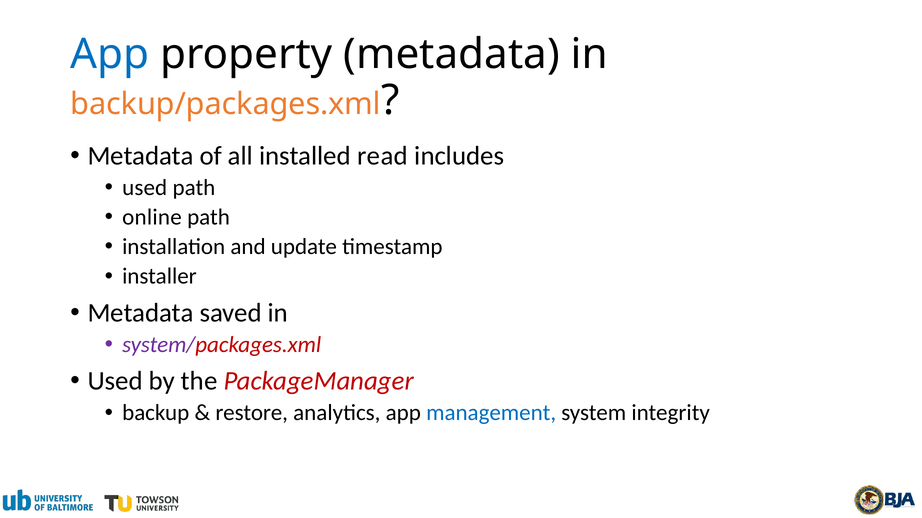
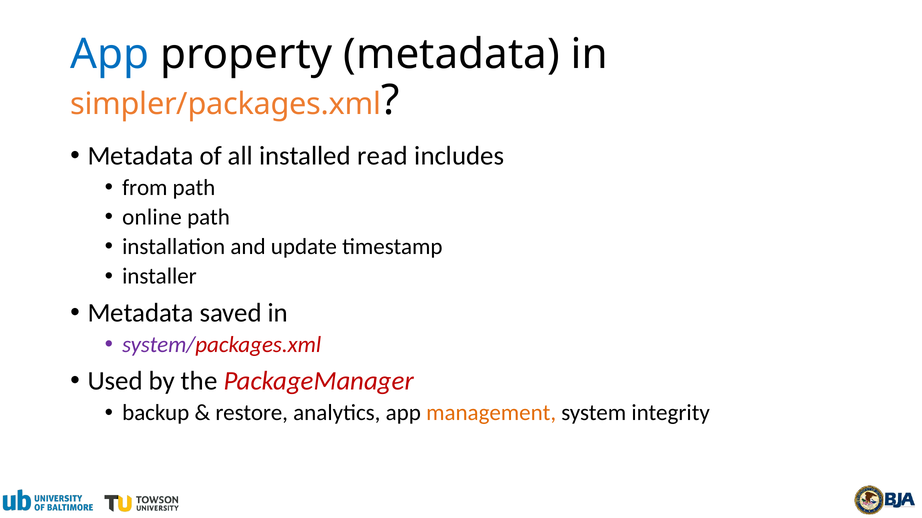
backup/packages.xml: backup/packages.xml -> simpler/packages.xml (226, 104)
used: used -> from (145, 188)
management colour: blue -> orange (491, 413)
